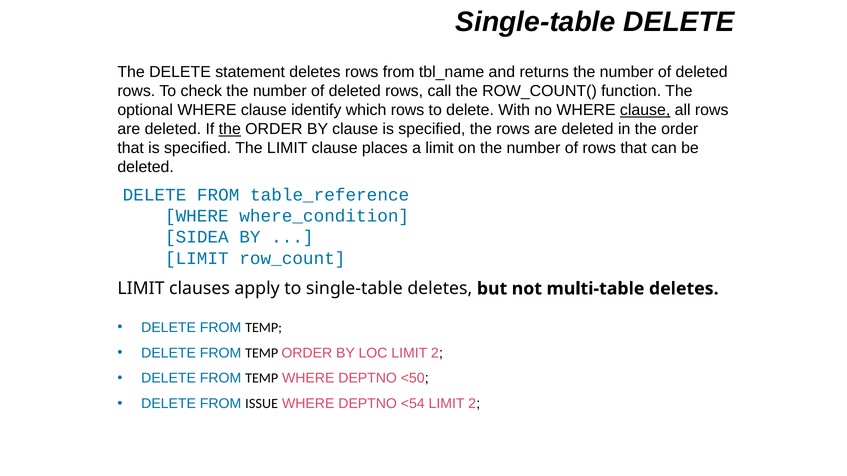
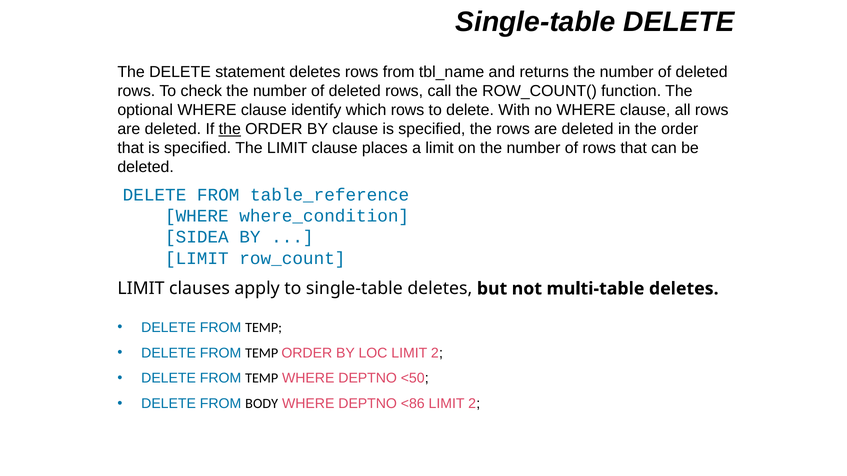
clause underline: present -> none (645, 110)
ISSUE: ISSUE -> BODY (262, 404)
<54: <54 -> <86 (413, 404)
